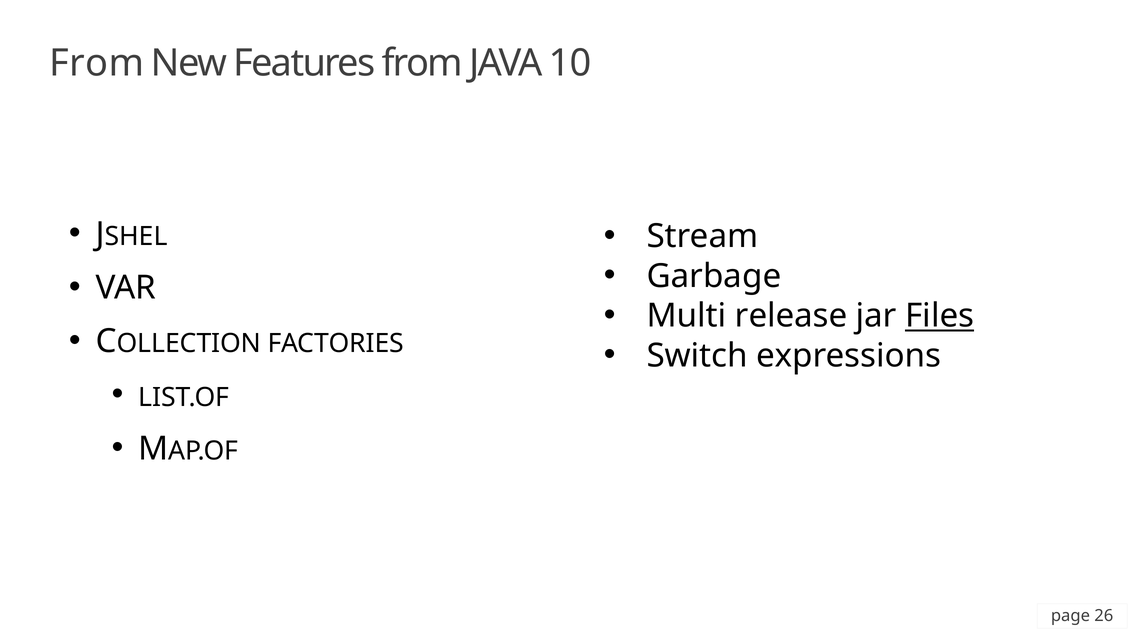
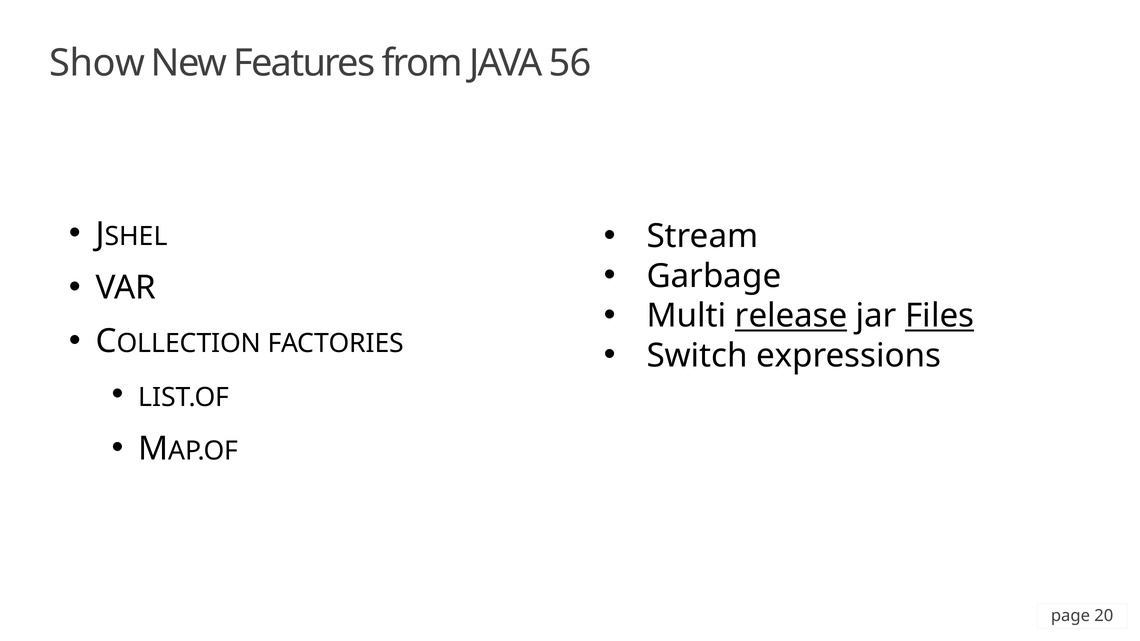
From: From -> Show (97, 63)
10: 10 -> 56 (570, 63)
release underline: none -> present (791, 316)
26: 26 -> 20 (1104, 616)
